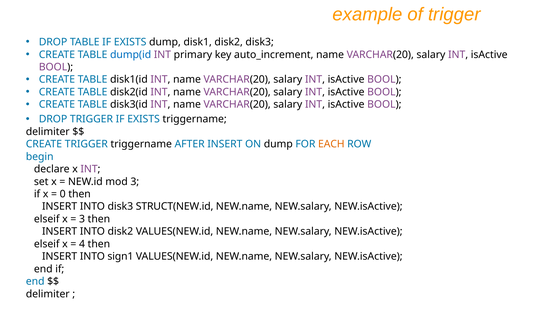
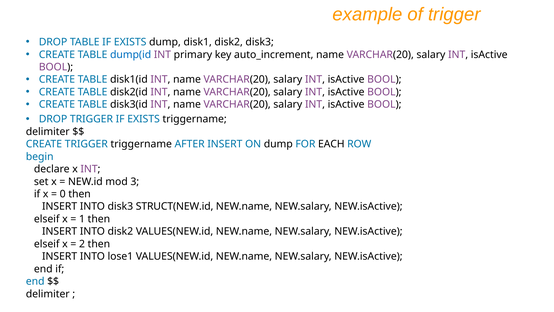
EACH colour: orange -> black (331, 144)
3: 3 -> 1 (82, 219)
4: 4 -> 2 (82, 244)
sign1: sign1 -> lose1 (120, 256)
